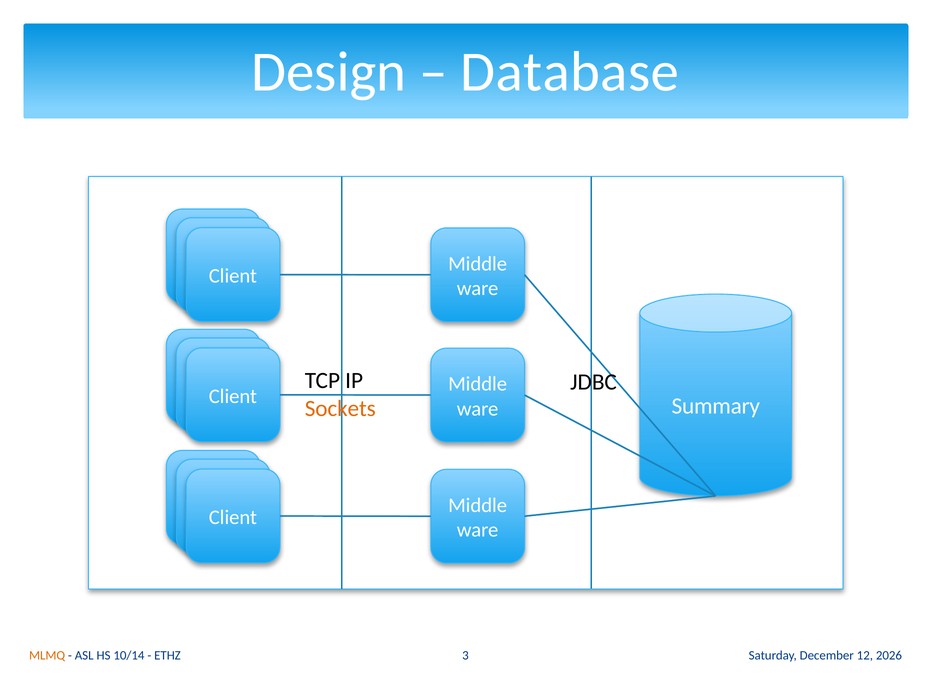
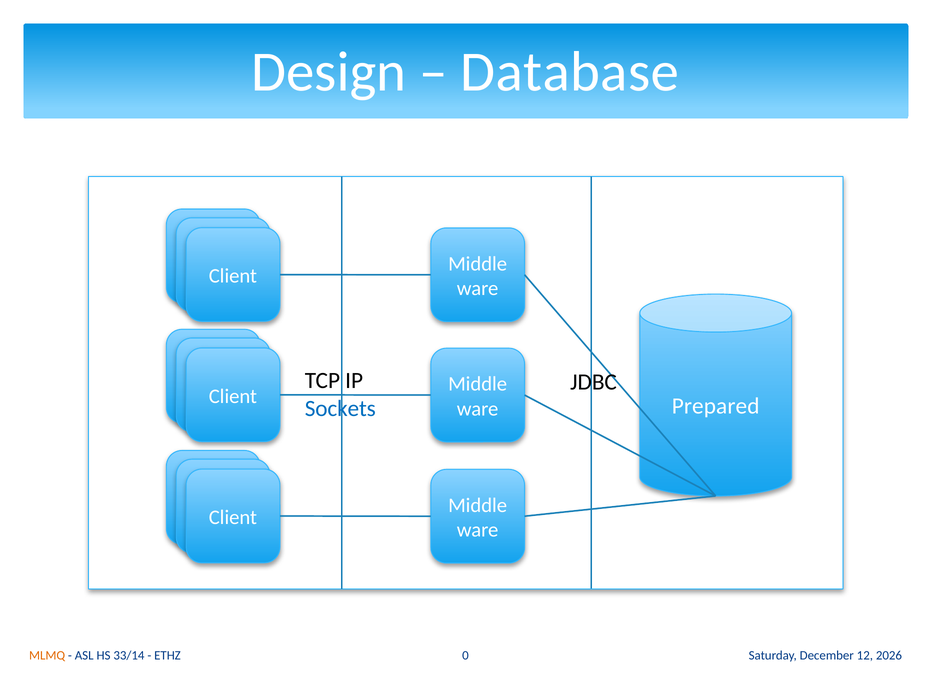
Summary: Summary -> Prepared (716, 406)
Sockets colour: orange -> blue (340, 409)
10/14: 10/14 -> 33/14 (129, 656)
3: 3 -> 0 (465, 656)
